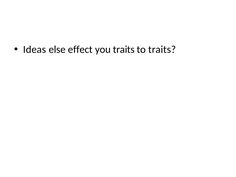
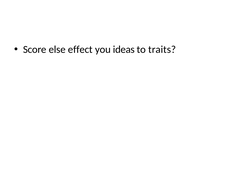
Ideas: Ideas -> Score (35, 50)
you traits: traits -> ideas (124, 50)
